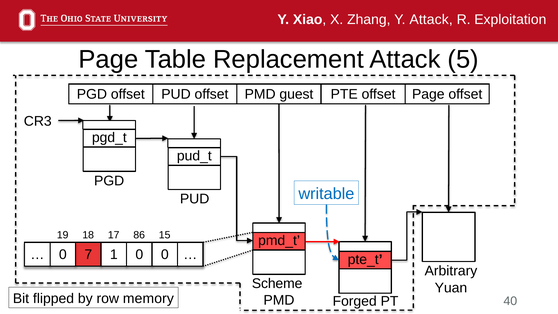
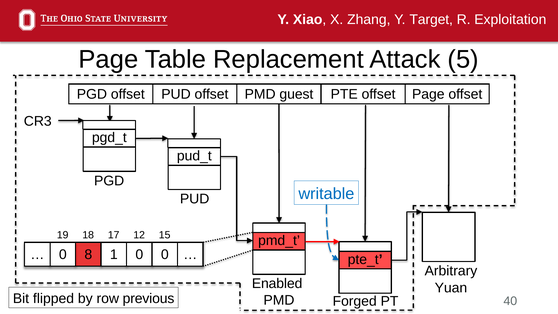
Y Attack: Attack -> Target (431, 19)
86: 86 -> 12 (139, 235)
7: 7 -> 8 (88, 254)
Scheme: Scheme -> Enabled (277, 283)
memory: memory -> previous (149, 298)
